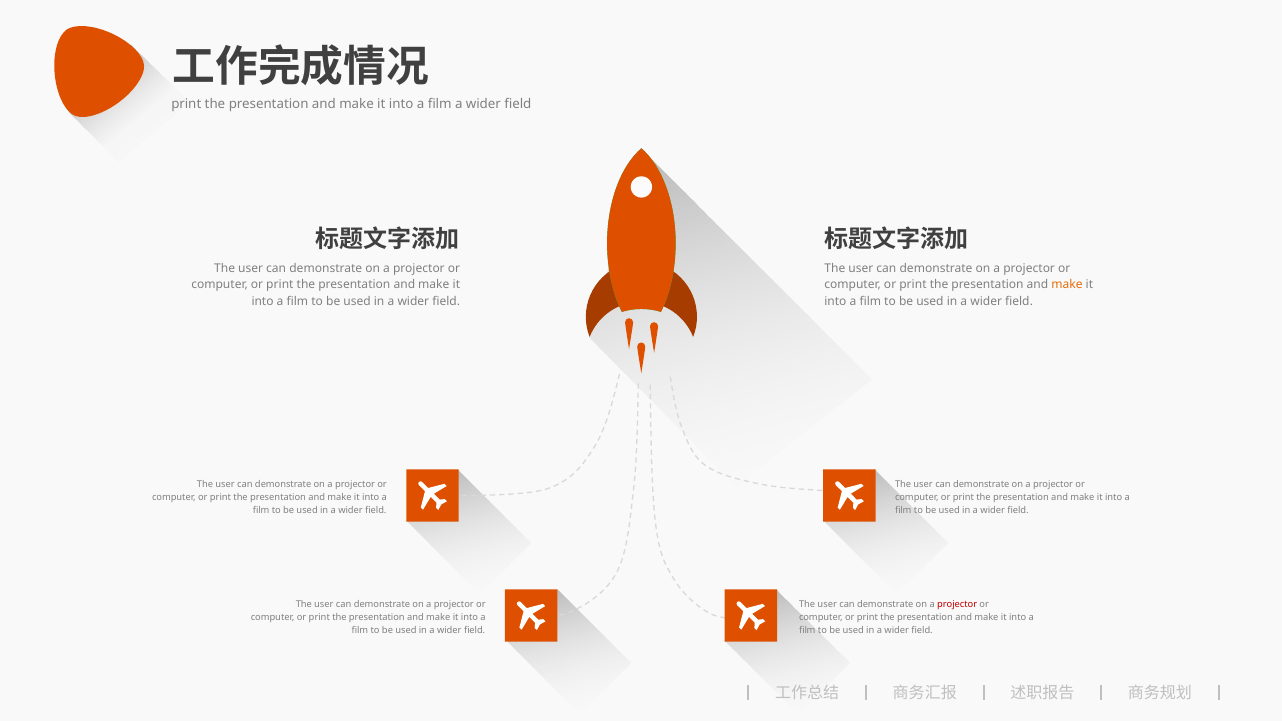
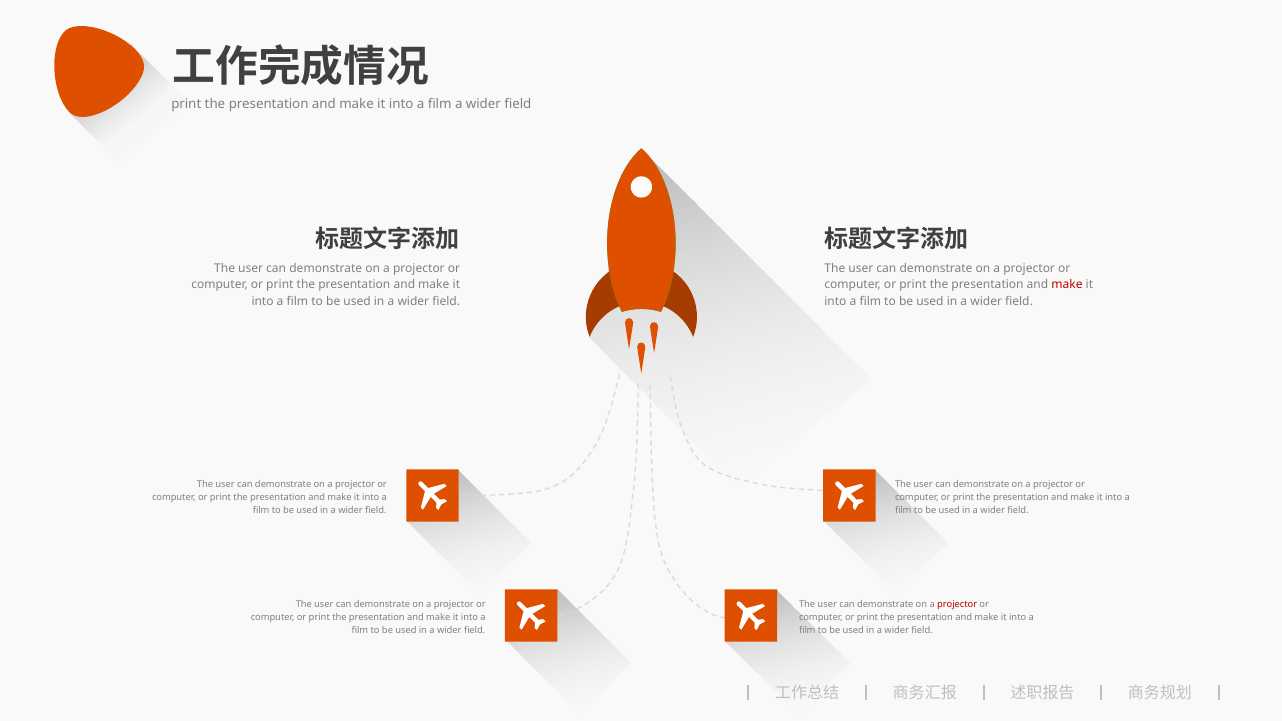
make colour: orange -> red (1067, 285)
